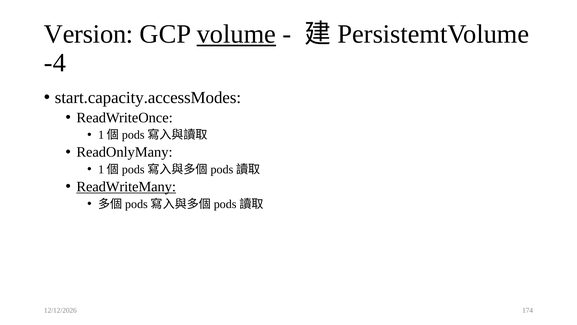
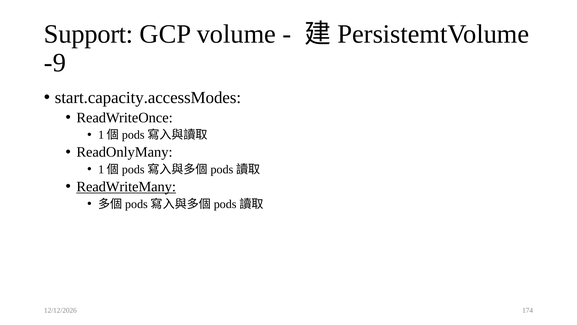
Version: Version -> Support (89, 34)
volume underline: present -> none (236, 34)
-4: -4 -> -9 (55, 63)
